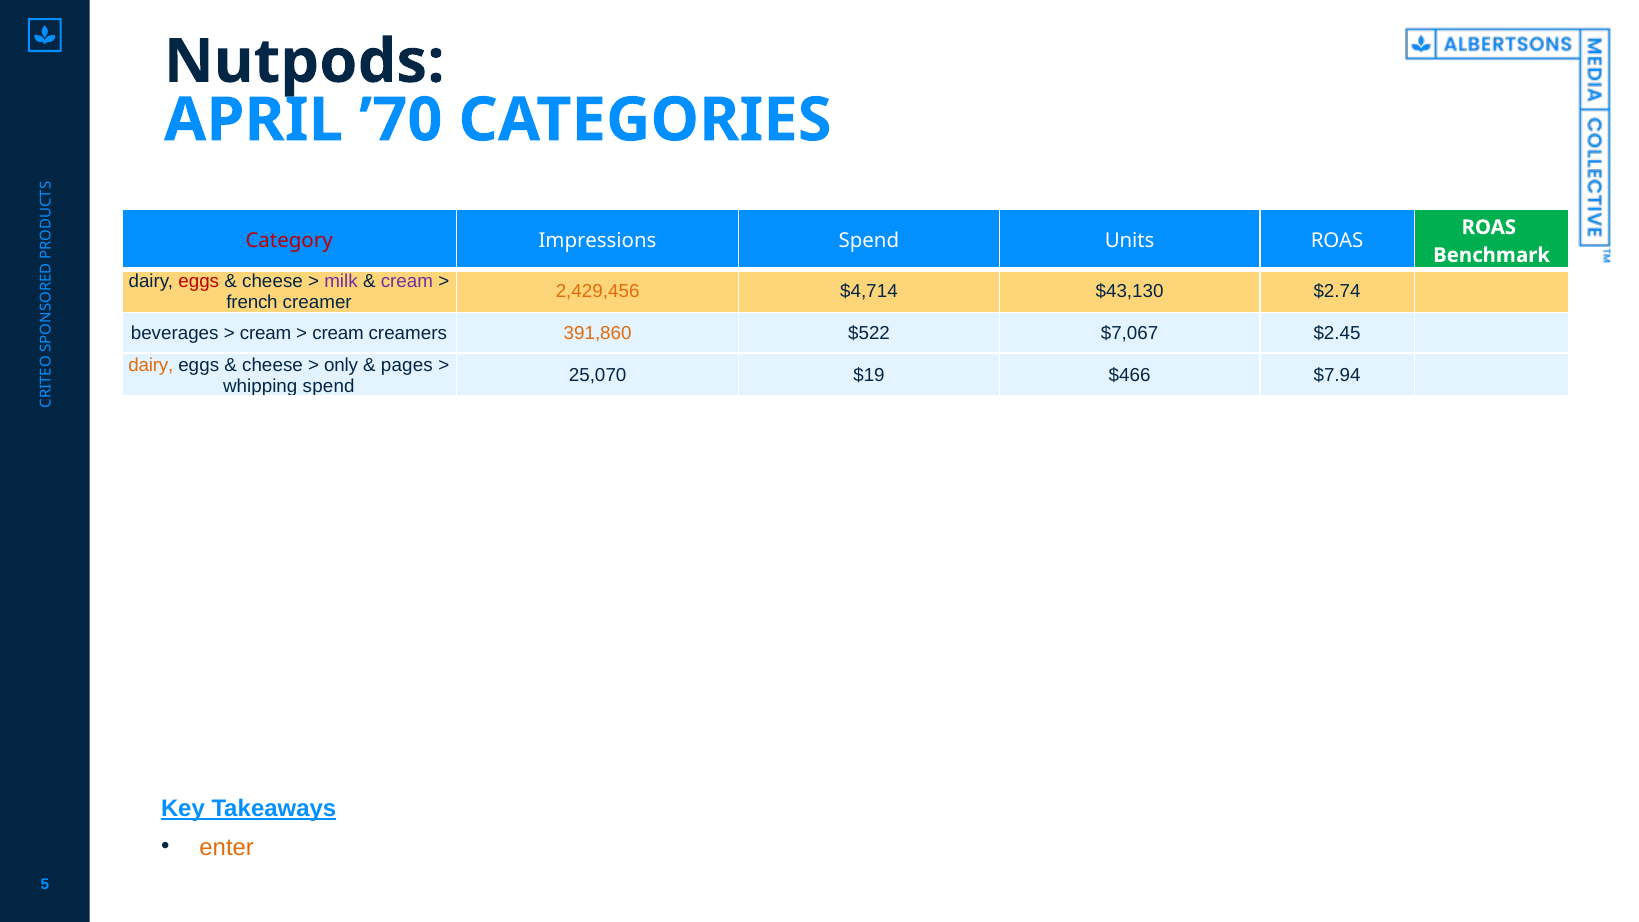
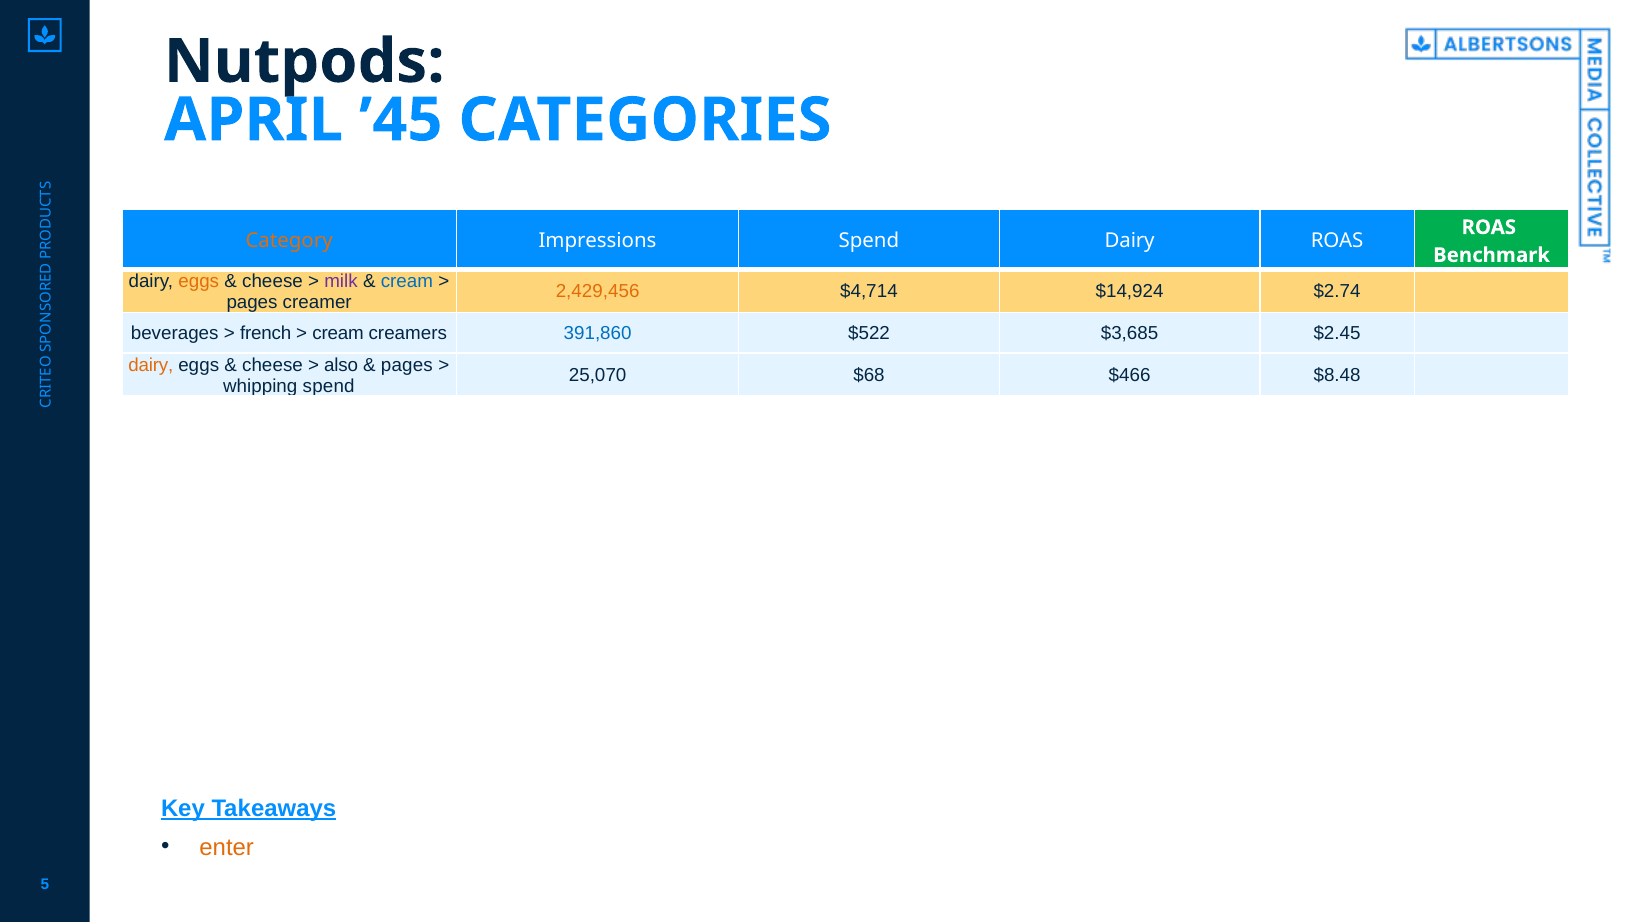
’70: ’70 -> ’45 (401, 120)
Category colour: red -> orange (289, 241)
Spend Units: Units -> Dairy (1130, 241)
eggs colour: red -> orange (199, 281)
cream colour: purple -> blue (407, 281)
$43,130: $43,130 -> $14,924 (1130, 292)
french: french -> pages (252, 302)
cream: cream -> french (266, 334)
391,860 colour: orange -> blue (598, 334)
$7,067: $7,067 -> $3,685 (1130, 334)
only: only -> also (341, 365)
$19: $19 -> $68 (869, 375)
$7.94: $7.94 -> $8.48 (1337, 375)
